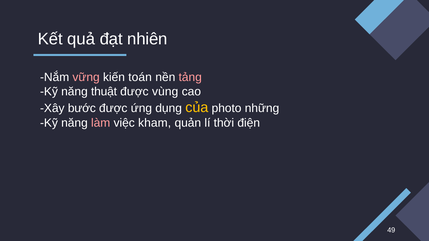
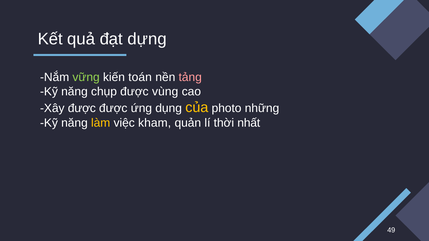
nhiên: nhiên -> dựng (147, 39)
vững colour: pink -> light green (86, 77)
thuật: thuật -> chụp (104, 92)
Xây bước: bước -> được (82, 108)
làm colour: pink -> yellow (101, 123)
điện: điện -> nhất (249, 123)
